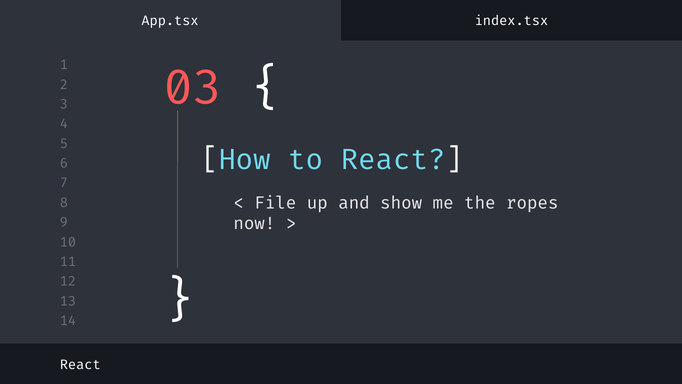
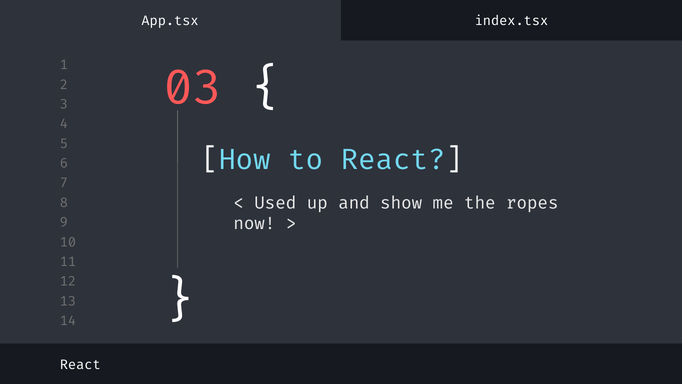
File: File -> Used (275, 203)
